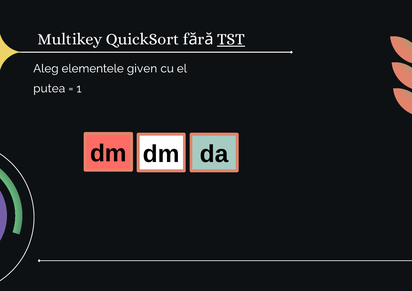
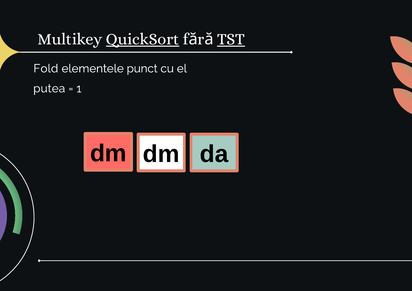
QuickSort underline: none -> present (143, 39)
Aleg: Aleg -> Fold (46, 69)
given: given -> punct (142, 69)
